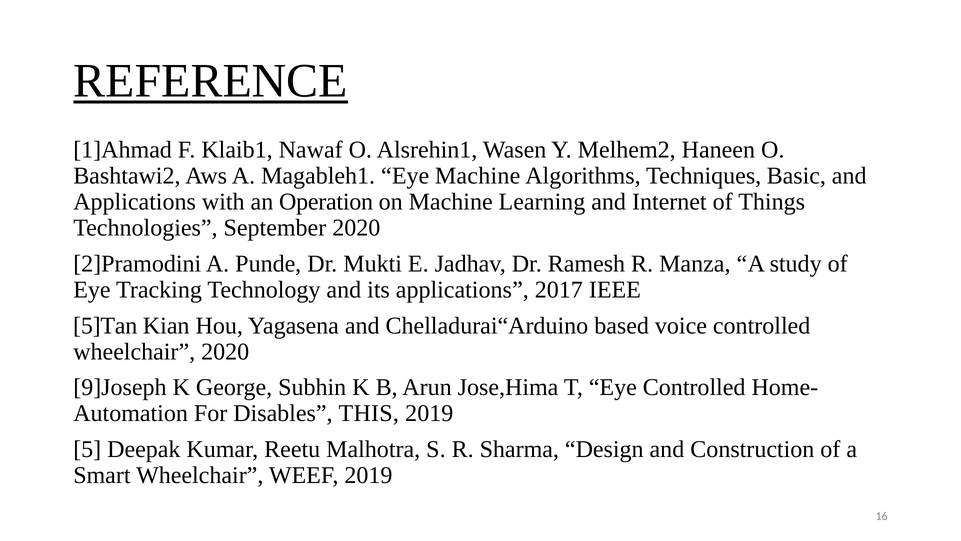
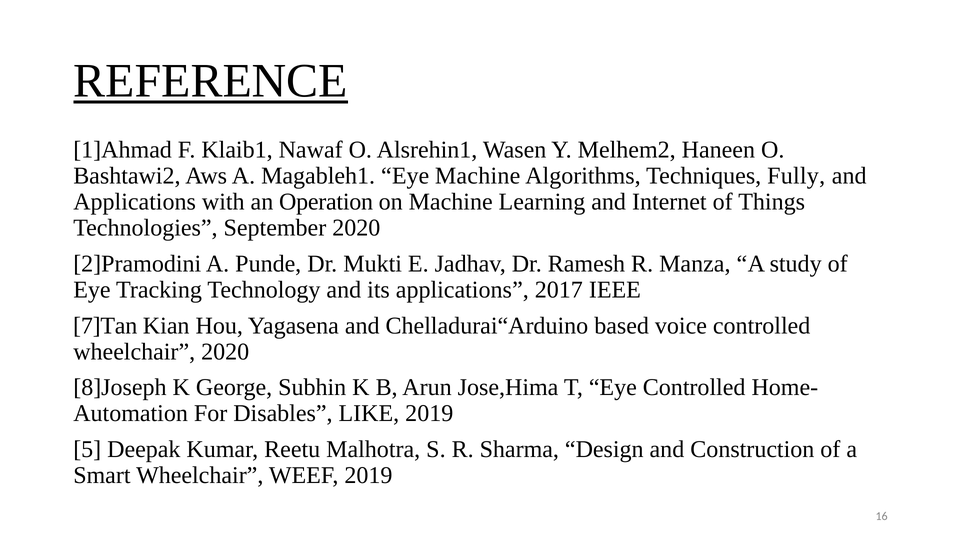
Basic: Basic -> Fully (796, 176)
5]Tan: 5]Tan -> 7]Tan (105, 325)
9]Joseph: 9]Joseph -> 8]Joseph (120, 387)
THIS: THIS -> LIKE (369, 413)
